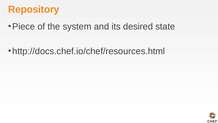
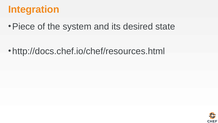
Repository: Repository -> Integration (34, 9)
